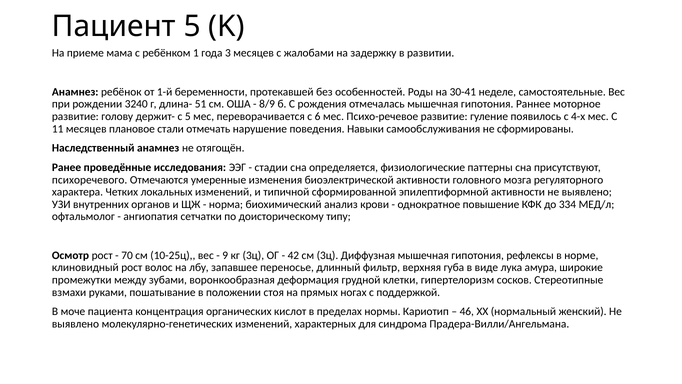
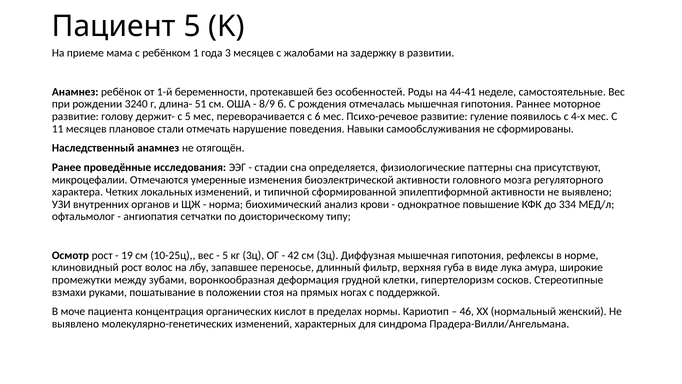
30-41: 30-41 -> 44-41 (463, 92)
психоречевого: психоречевого -> микроцефалии (90, 180)
70: 70 -> 19 (127, 255)
9: 9 -> 5 (225, 255)
